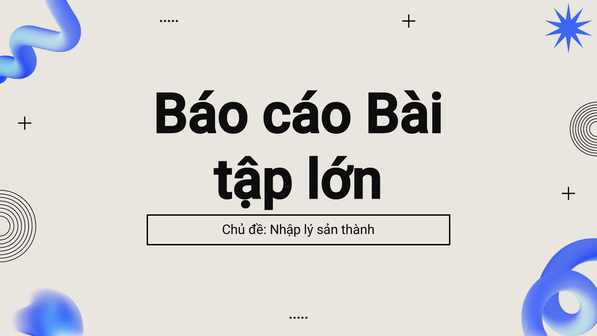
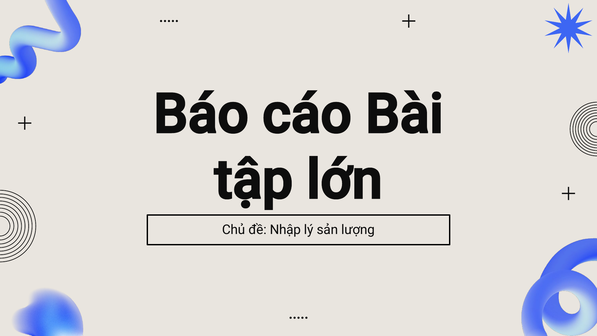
thành: thành -> lượng (358, 230)
